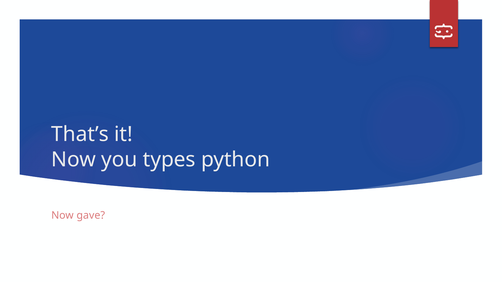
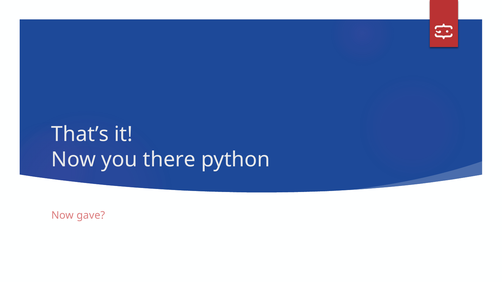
types: types -> there (169, 160)
